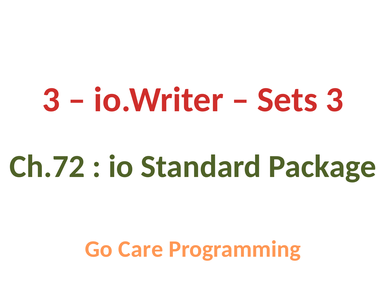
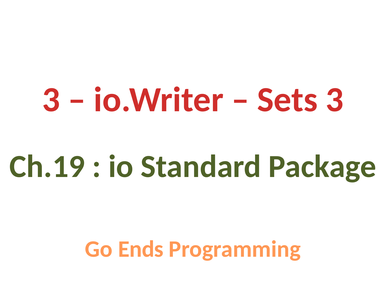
Ch.72: Ch.72 -> Ch.19 (47, 167)
Care: Care -> Ends (141, 249)
